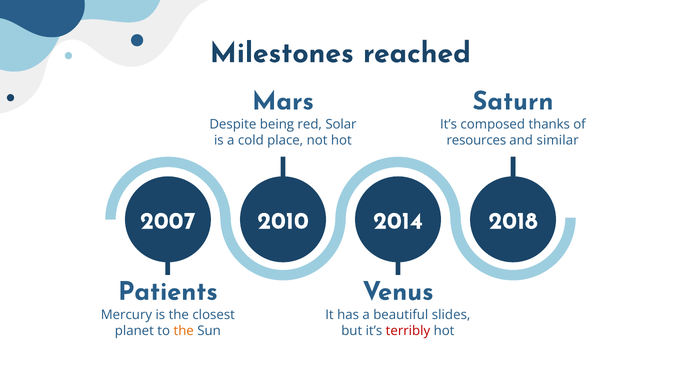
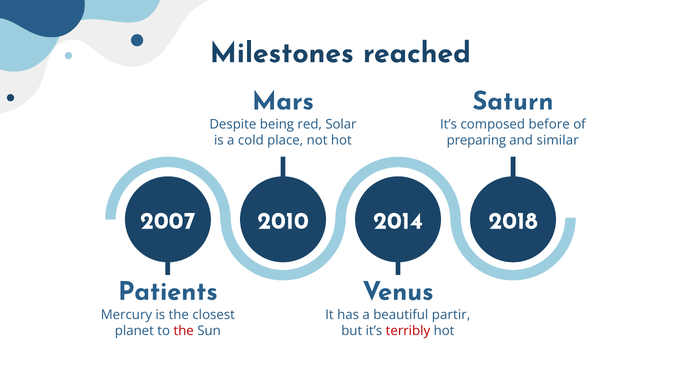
thanks: thanks -> before (549, 124)
resources: resources -> preparing (476, 140)
slides: slides -> partir (451, 315)
the colour: orange -> red (184, 331)
